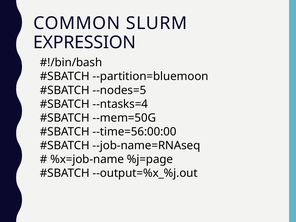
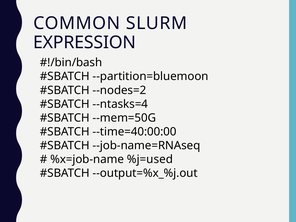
--nodes=5: --nodes=5 -> --nodes=2 (119, 90)
--time=56:00:00: --time=56:00:00 -> --time=40:00:00 (135, 132)
%j=page: %j=page -> %j=used (150, 159)
